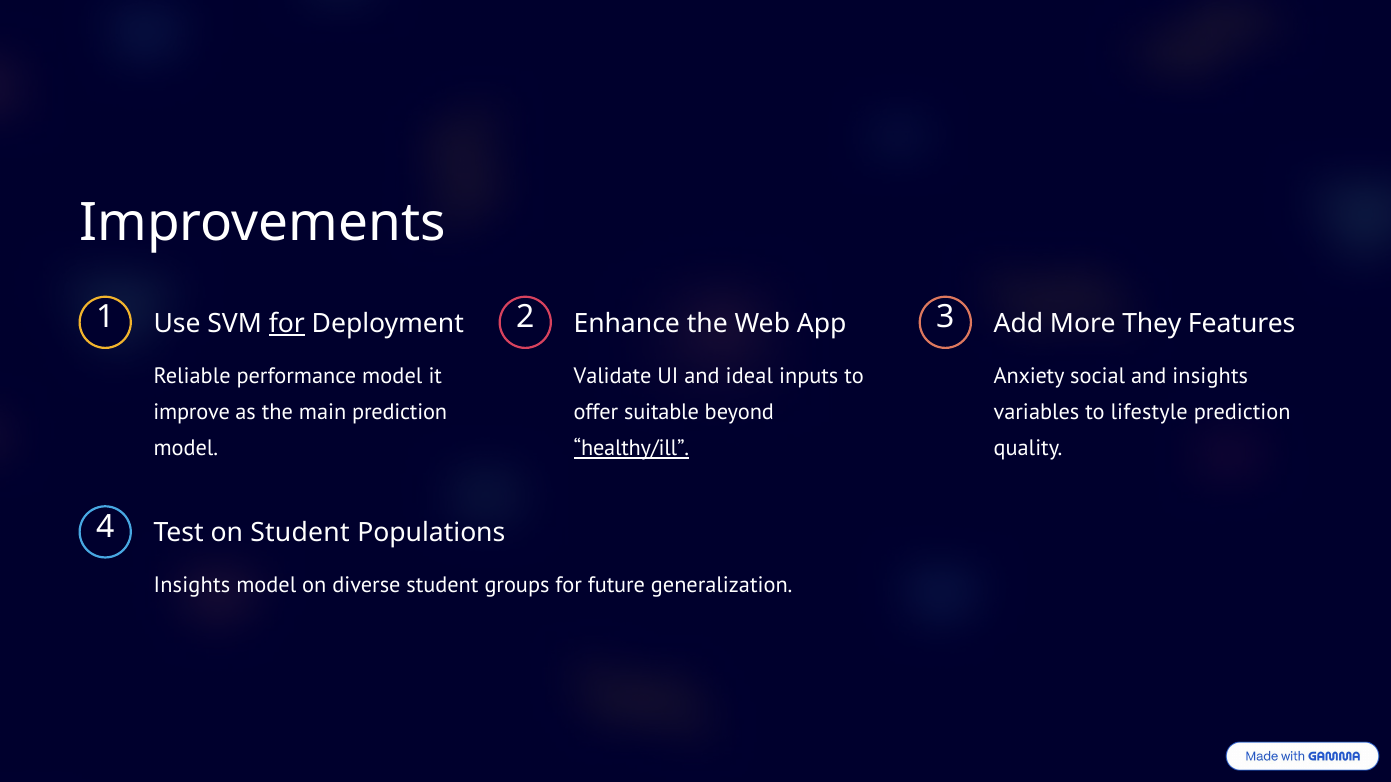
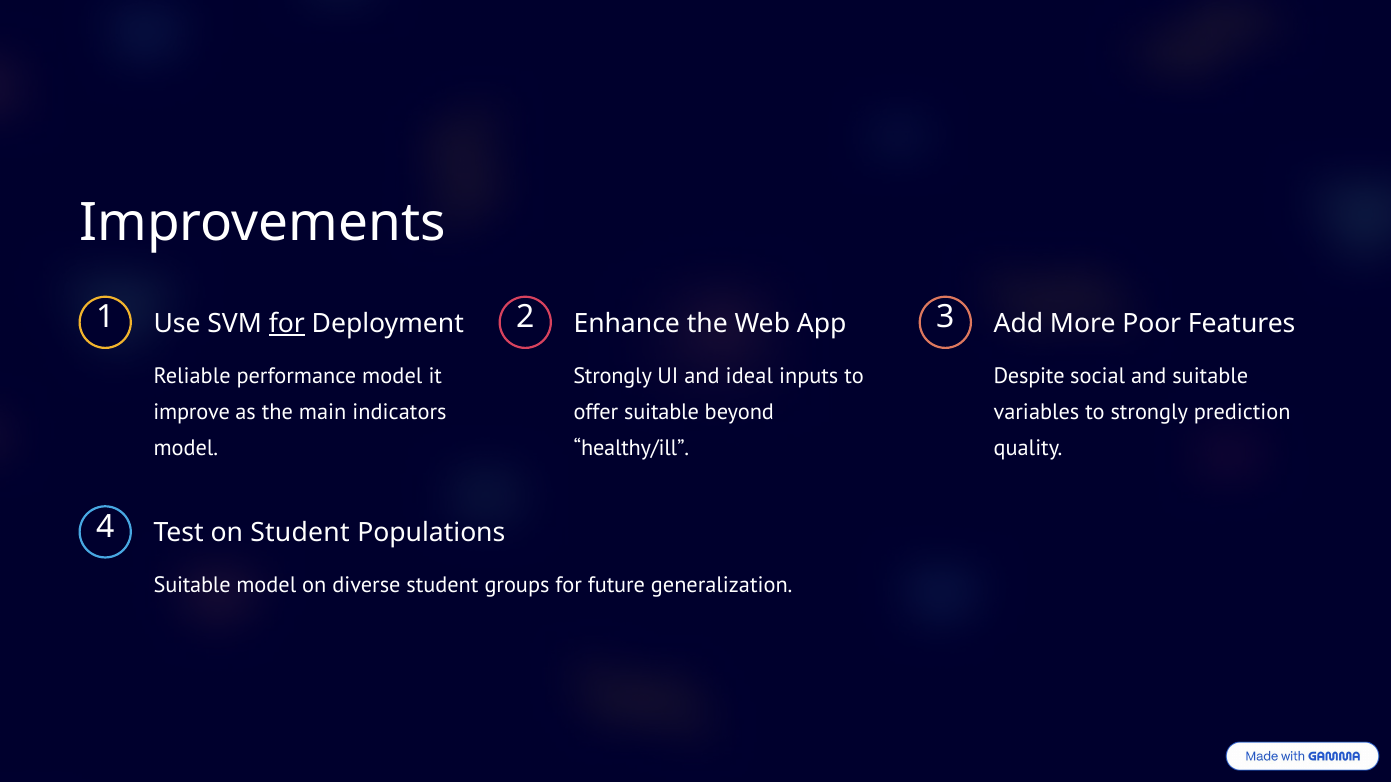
They: They -> Poor (1152, 324)
Validate: Validate -> Strongly (613, 376)
Anxiety: Anxiety -> Despite (1029, 376)
and insights: insights -> suitable (1210, 376)
main prediction: prediction -> indicators (399, 412)
to lifestyle: lifestyle -> strongly (1149, 412)
healthy/ill underline: present -> none (631, 449)
Insights: Insights -> Suitable (192, 586)
